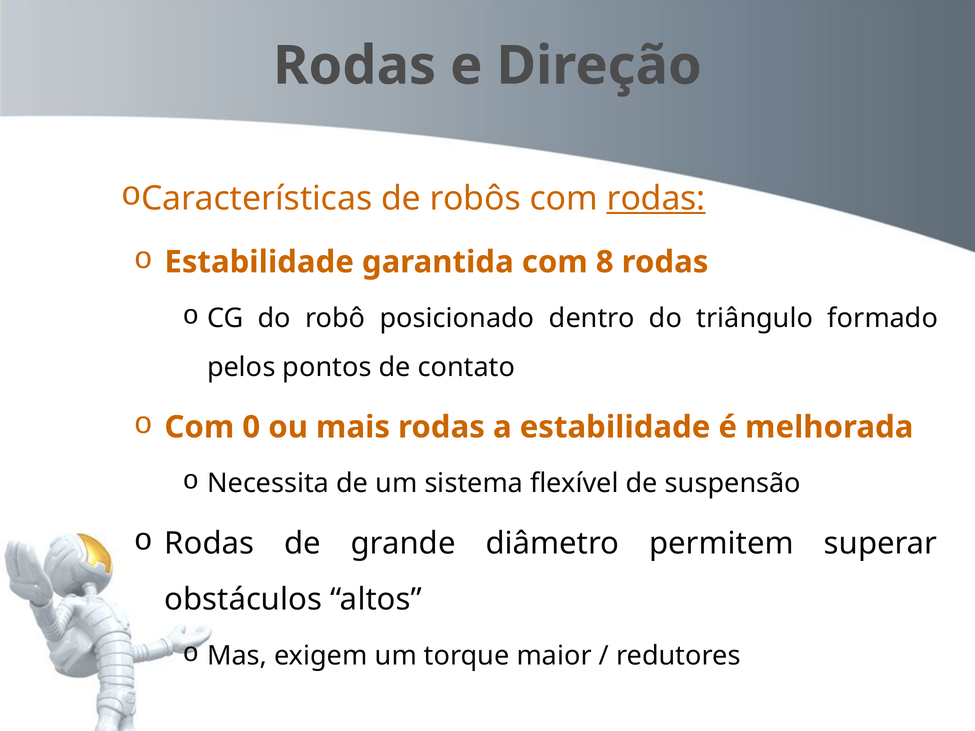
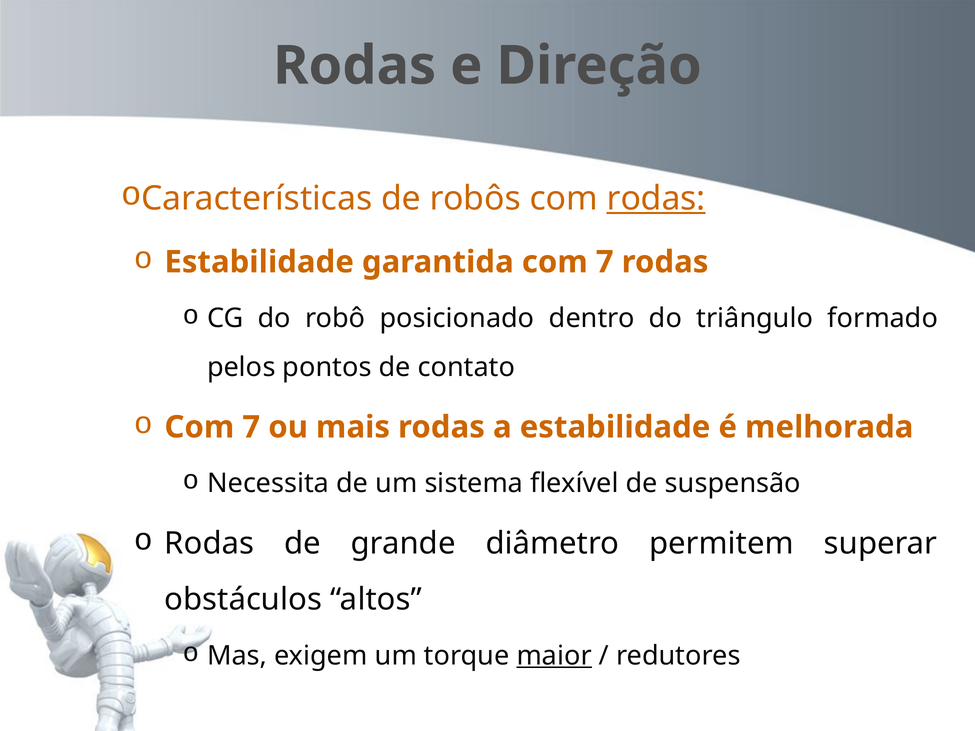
garantida com 8: 8 -> 7 (605, 262)
0: 0 -> 7 (251, 427)
maior underline: none -> present (554, 656)
